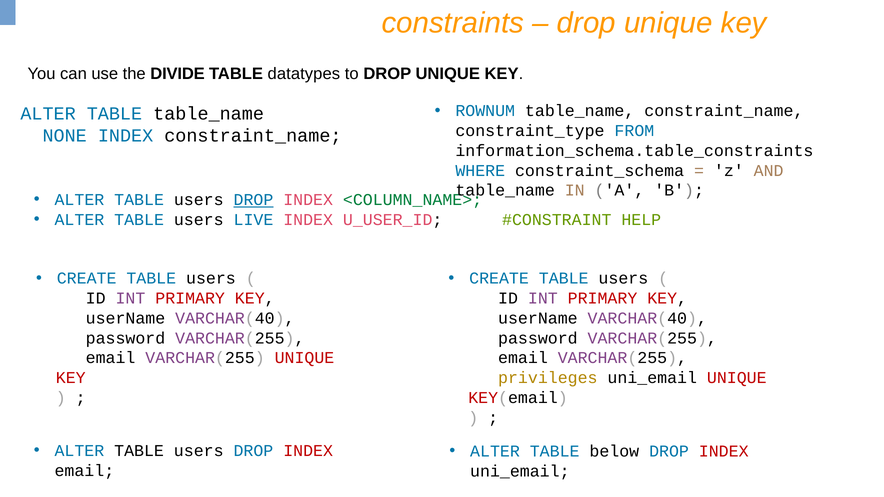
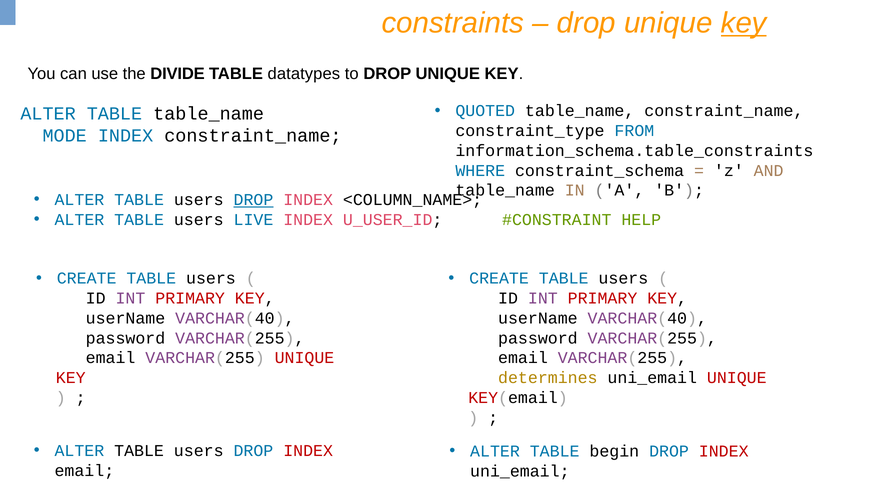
key underline: none -> present (744, 23)
ROWNUM: ROWNUM -> QUOTED (485, 111)
NONE: NONE -> MODE (65, 136)
<COLUMN_NAME> colour: green -> black (413, 200)
privileges: privileges -> determines (548, 378)
below: below -> begin (614, 452)
